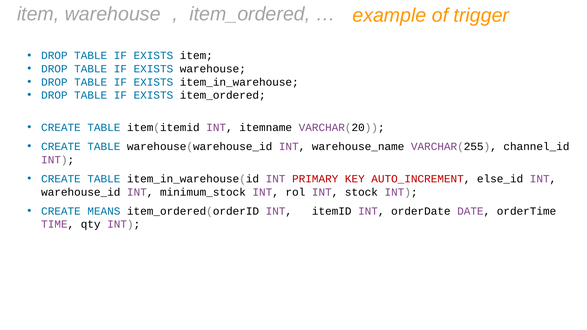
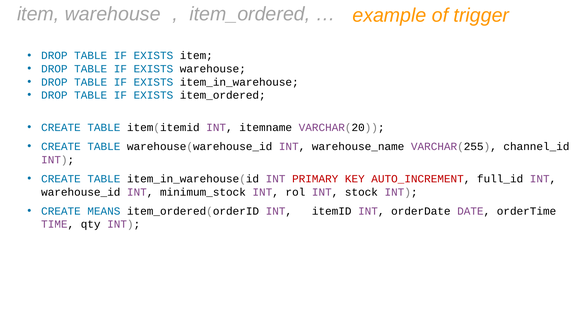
else_id: else_id -> full_id (500, 179)
